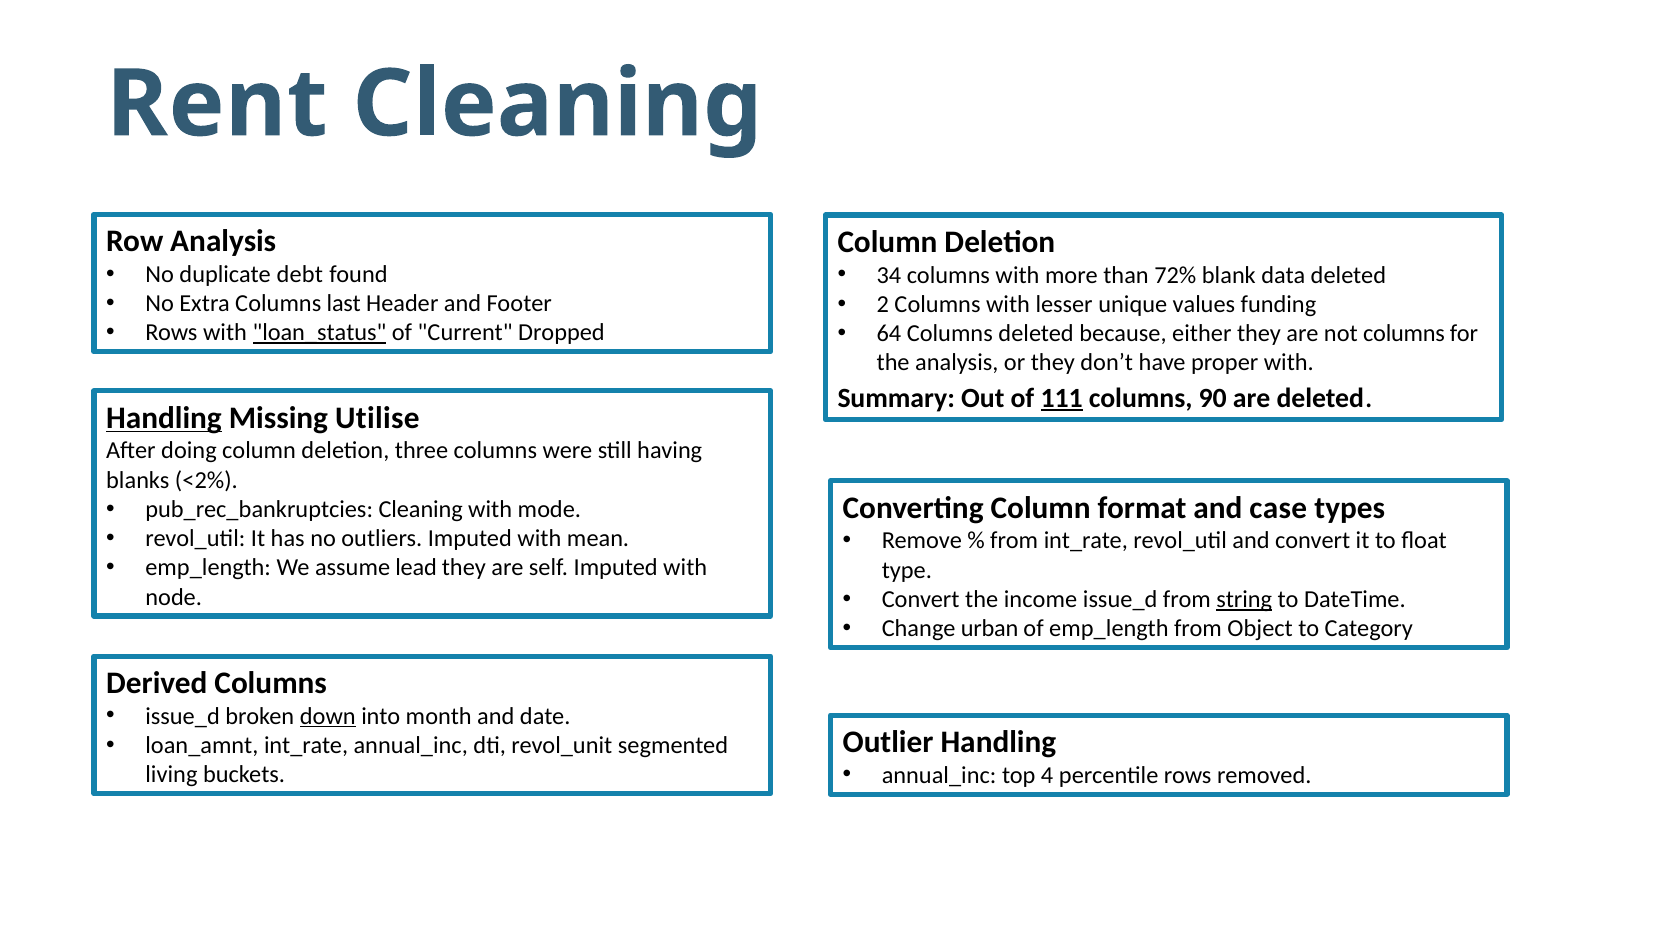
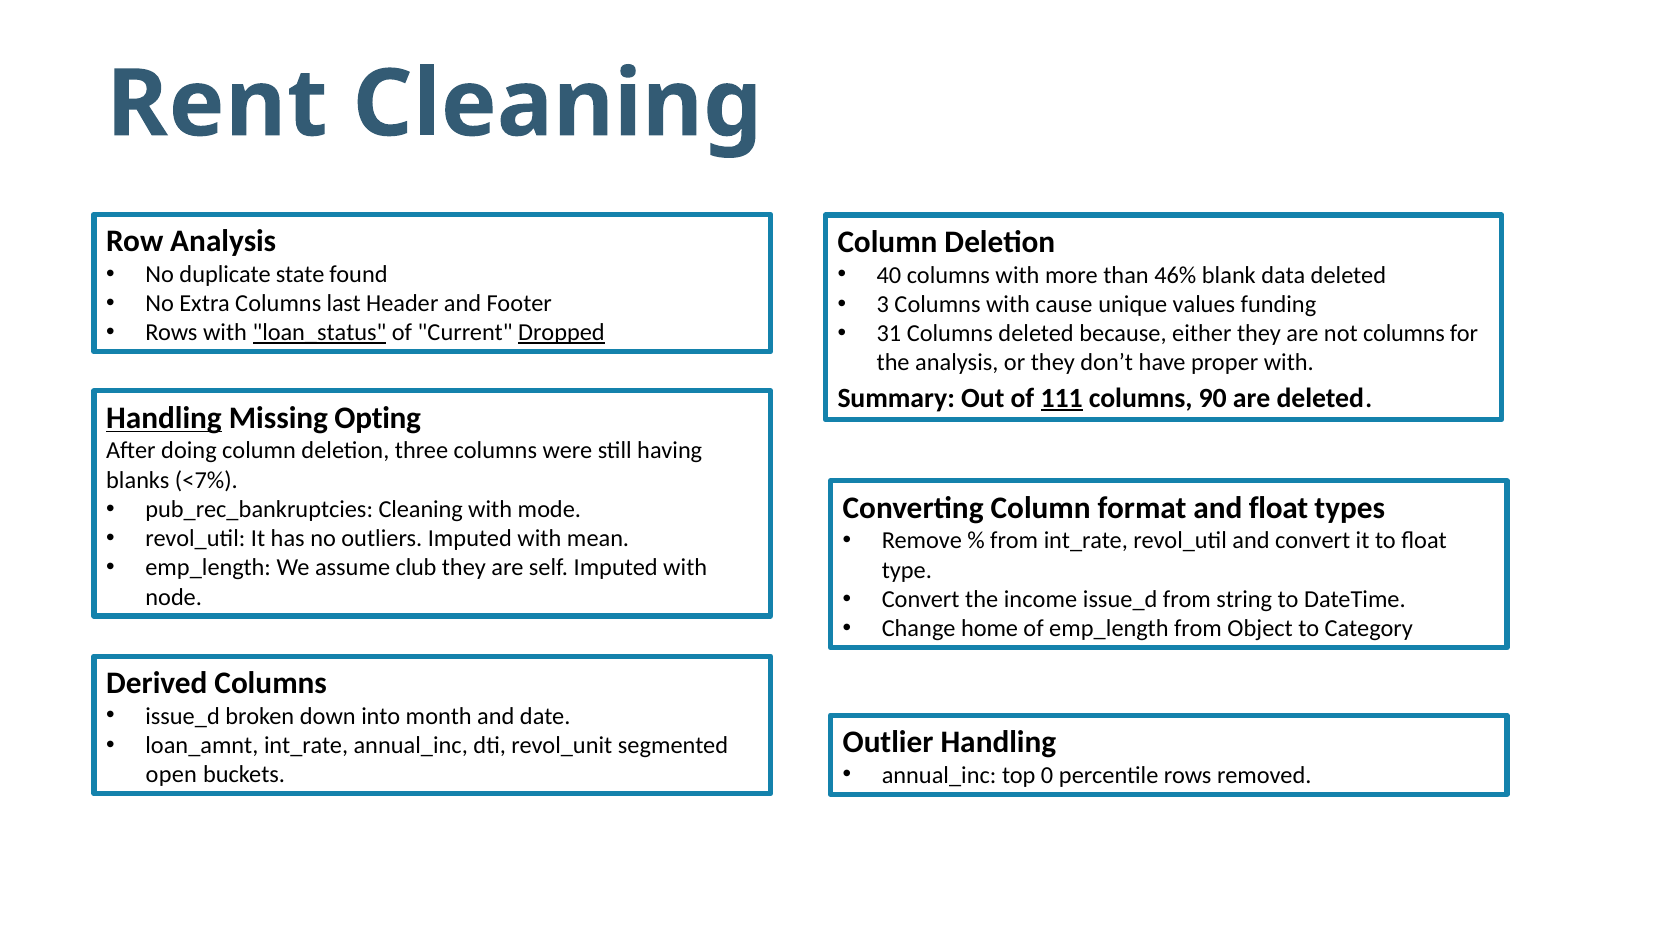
debt: debt -> state (300, 274)
34: 34 -> 40 (889, 275)
72%: 72% -> 46% (1175, 275)
2: 2 -> 3 (883, 304)
lesser: lesser -> cause (1064, 304)
Dropped underline: none -> present (561, 333)
64: 64 -> 31 (889, 334)
Utilise: Utilise -> Opting (378, 418)
<2%: <2% -> <7% (206, 480)
and case: case -> float (1279, 508)
lead: lead -> club (416, 568)
string underline: present -> none (1244, 599)
urban: urban -> home (990, 628)
down underline: present -> none (328, 716)
4: 4 -> 0 (1047, 775)
living: living -> open (171, 774)
